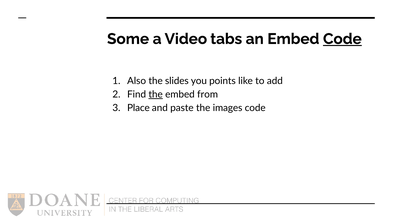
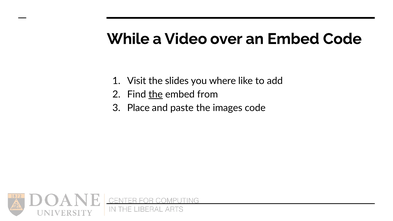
Some: Some -> While (128, 39)
tabs: tabs -> over (226, 39)
Code underline: present -> none (342, 39)
Also: Also -> Visit (137, 81)
points: points -> where (223, 81)
